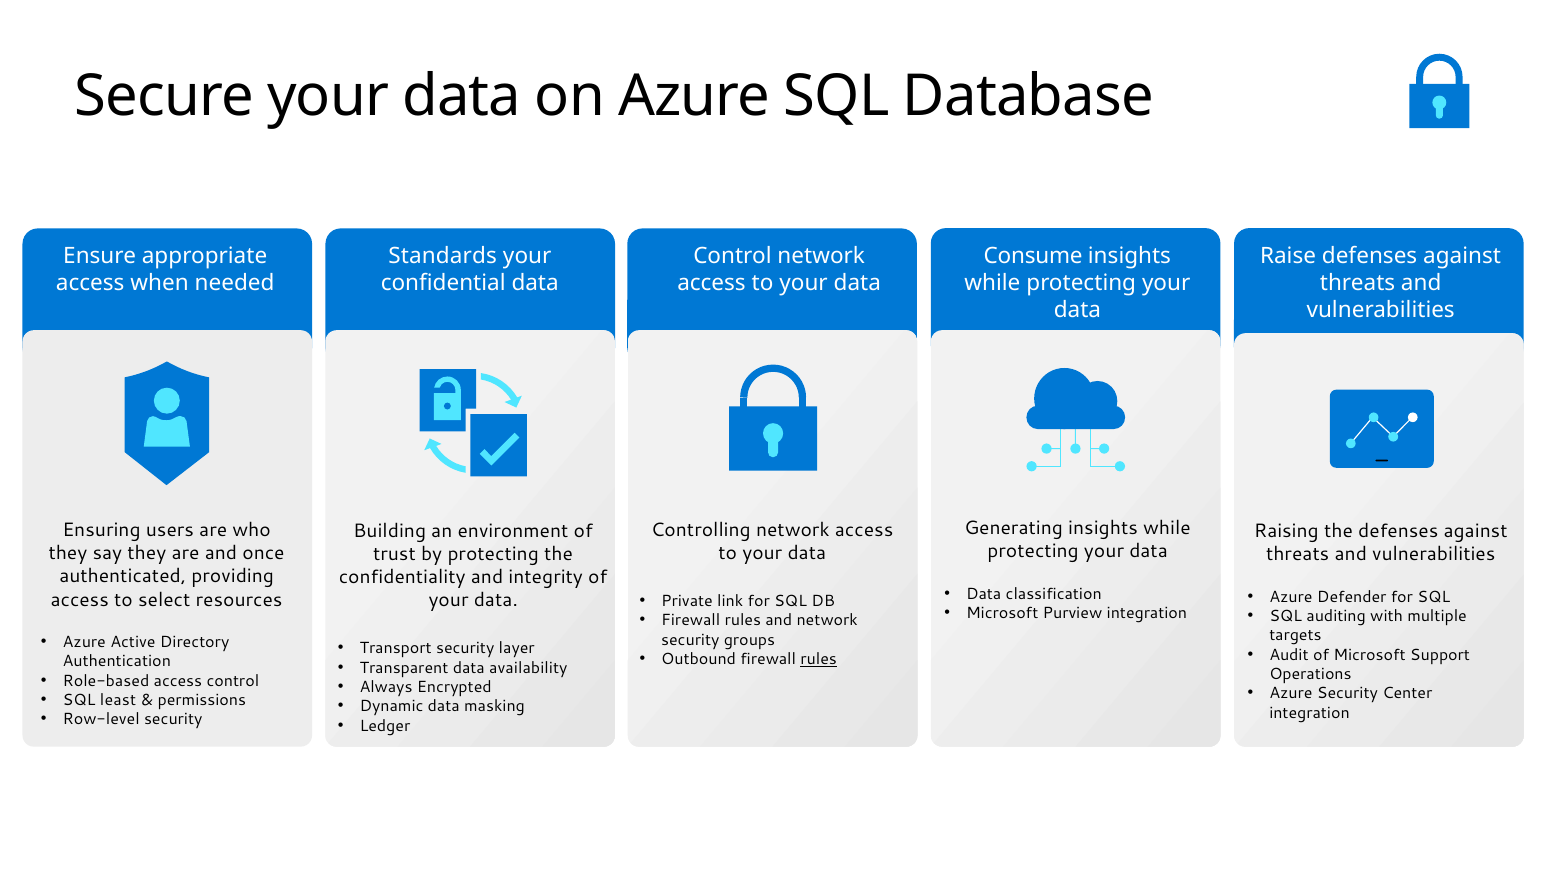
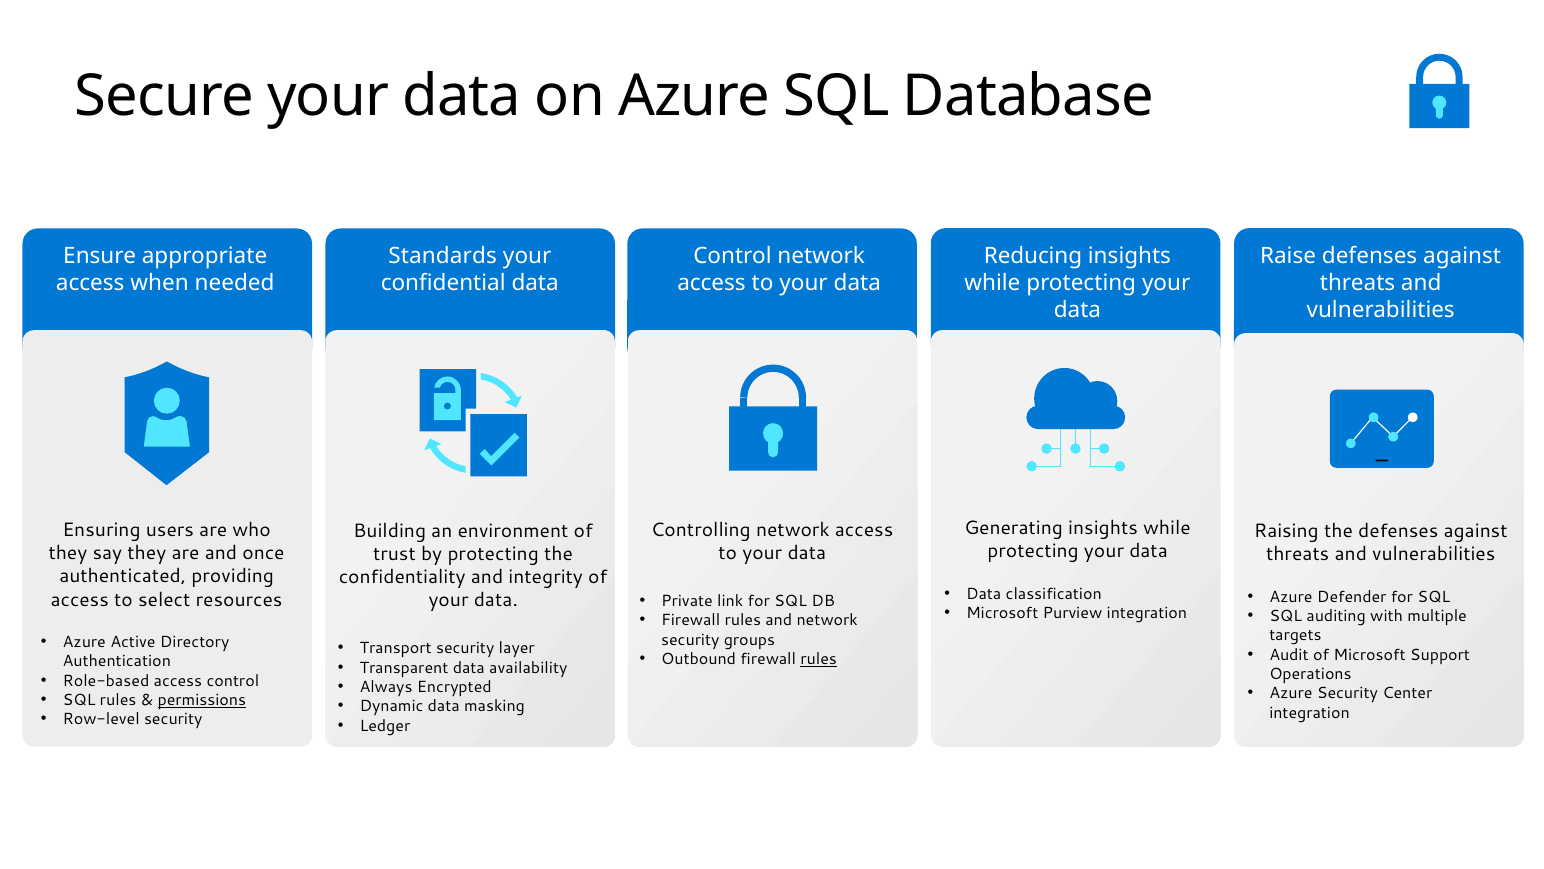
Consume: Consume -> Reducing (1033, 255)
SQL least: least -> rules (118, 700)
permissions underline: none -> present (202, 700)
